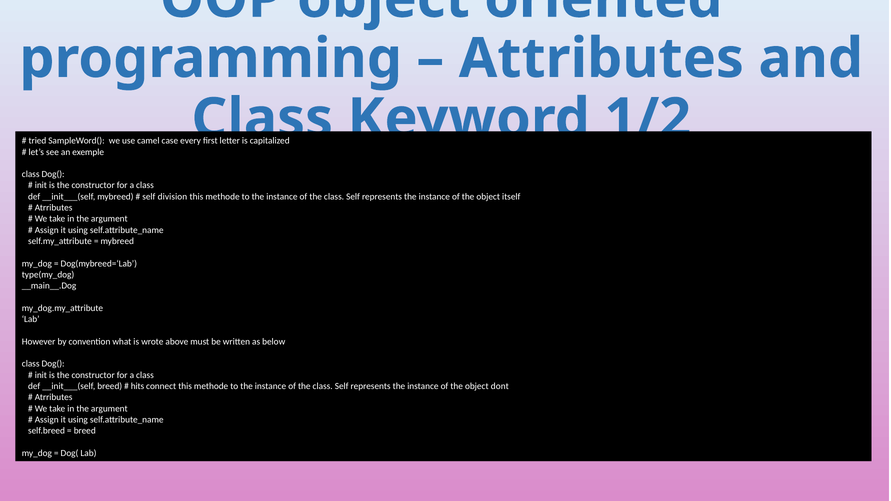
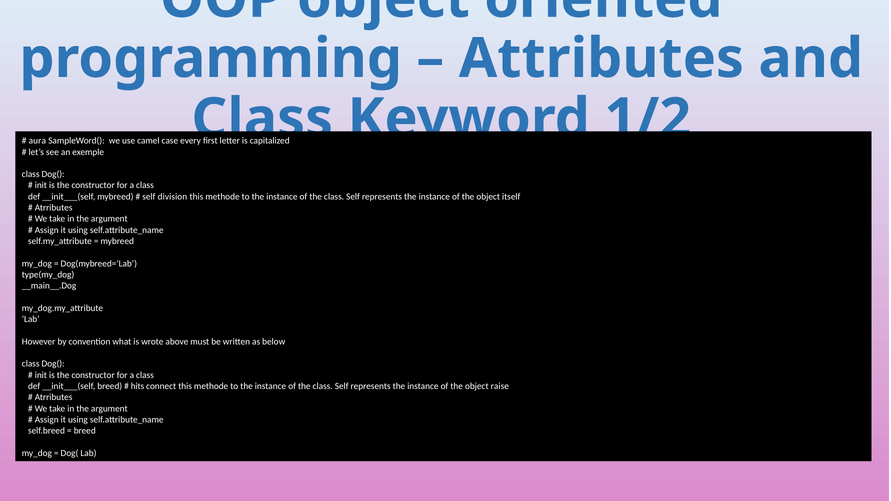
tried: tried -> aura (37, 141)
dont: dont -> raise (500, 386)
